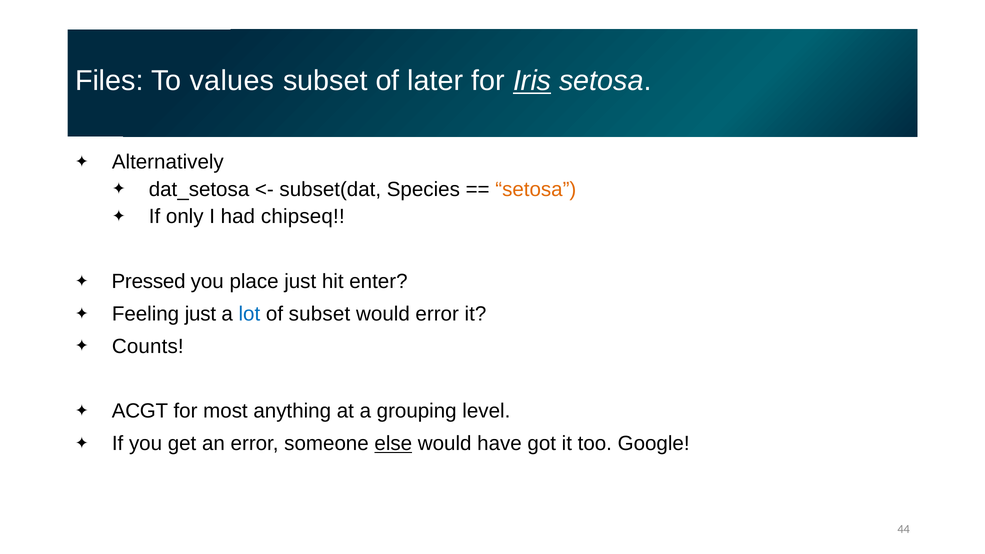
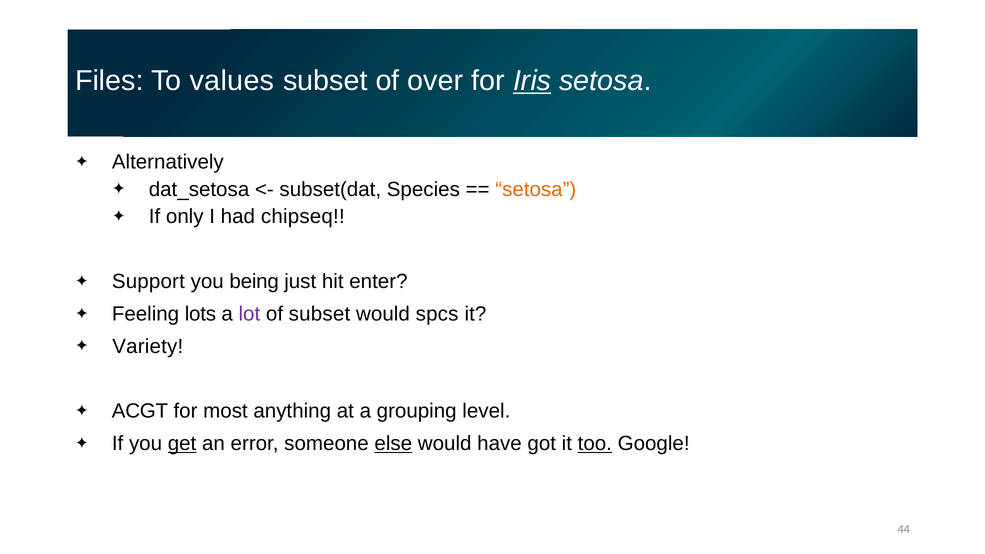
later: later -> over (435, 81)
Pressed: Pressed -> Support (148, 282)
place: place -> being (254, 282)
Feeling just: just -> lots (200, 314)
lot colour: blue -> purple (249, 314)
would error: error -> spcs (437, 314)
Counts: Counts -> Variety (148, 346)
get underline: none -> present (182, 444)
too underline: none -> present (595, 444)
